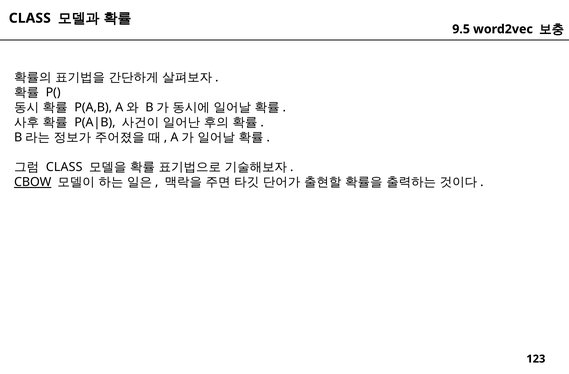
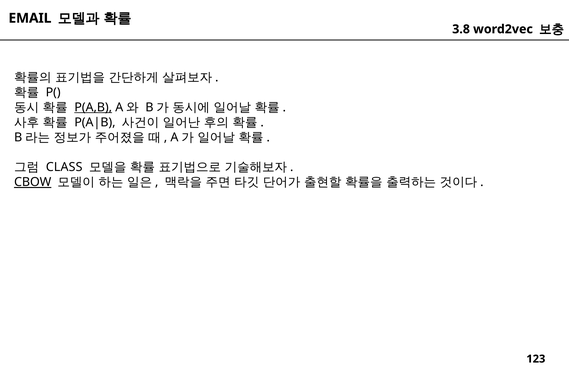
CLASS: CLASS -> EMAIL (30, 18)
9.5: 9.5 -> 3.8 (461, 29)
P(A,B underline: none -> present (93, 107)
